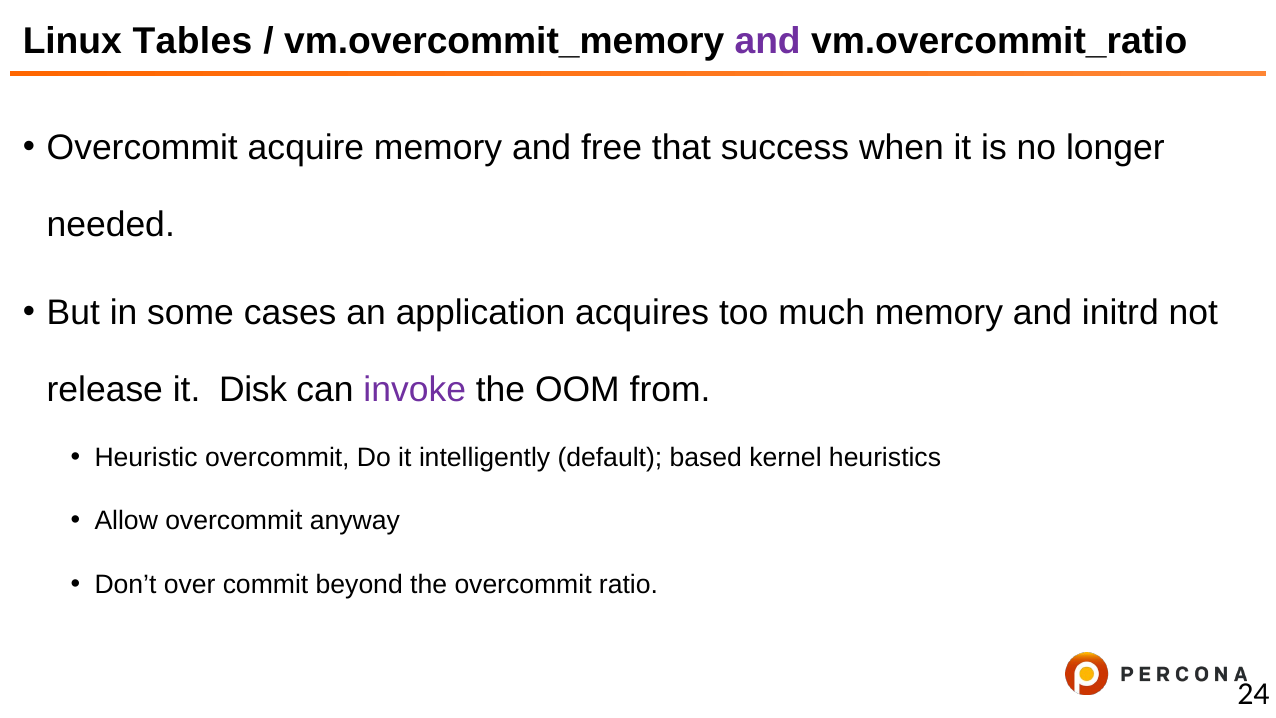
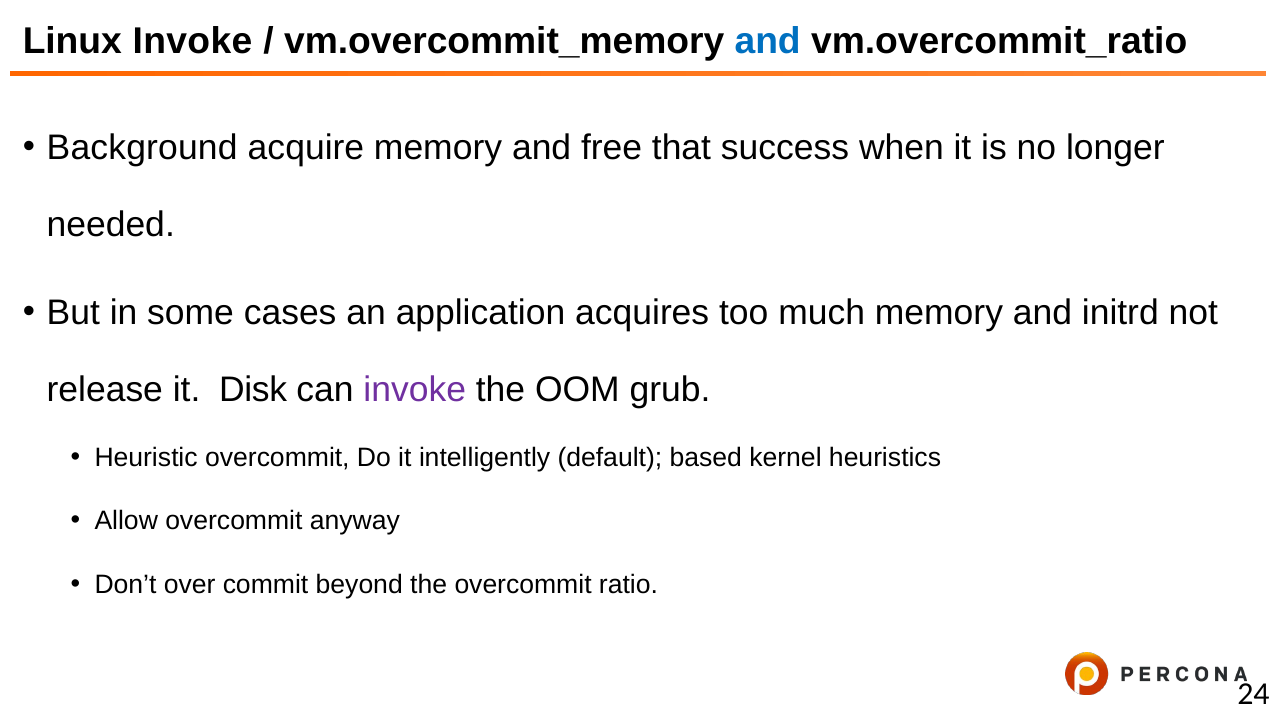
Linux Tables: Tables -> Invoke (192, 41)
and colour: purple -> blue (768, 41)
Overcommit: Overcommit -> Background (142, 148)
from: from -> grub (670, 390)
